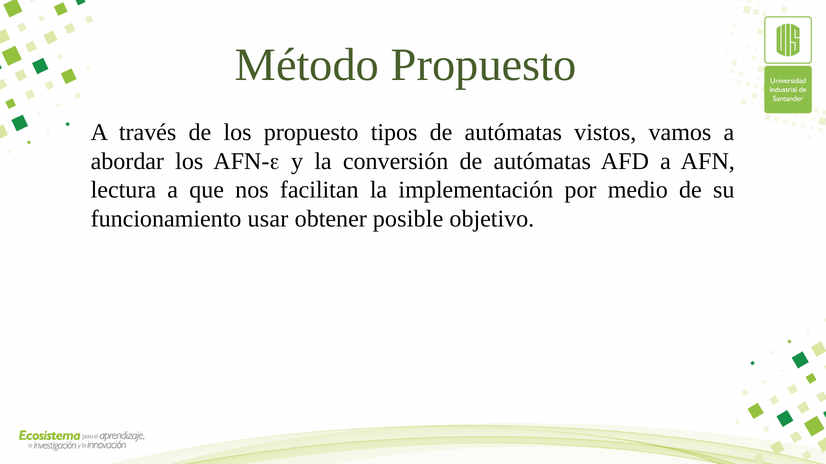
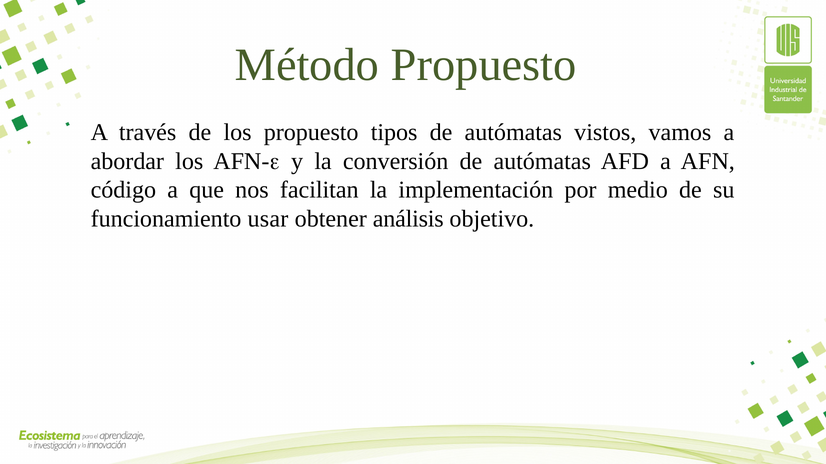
lectura: lectura -> código (123, 190)
posible: posible -> análisis (408, 219)
